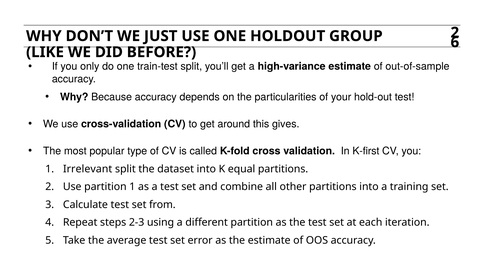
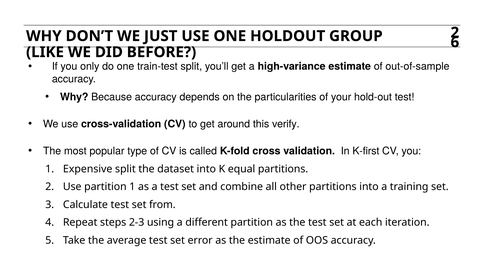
gives: gives -> verify (286, 124)
Irrelevant: Irrelevant -> Expensive (88, 169)
